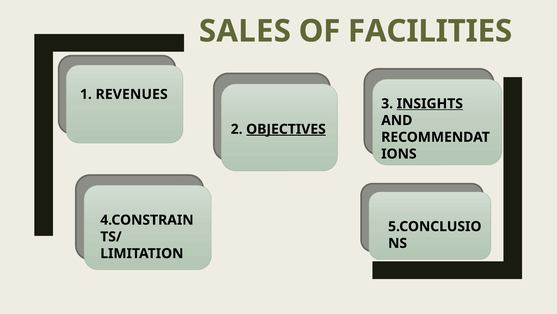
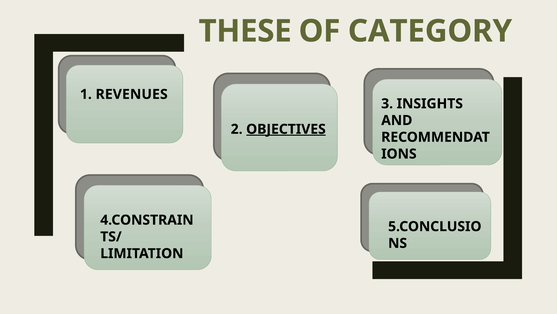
SALES: SALES -> THESE (245, 31)
FACILITIES: FACILITIES -> CATEGORY (430, 31)
INSIGHTS underline: present -> none (430, 103)
